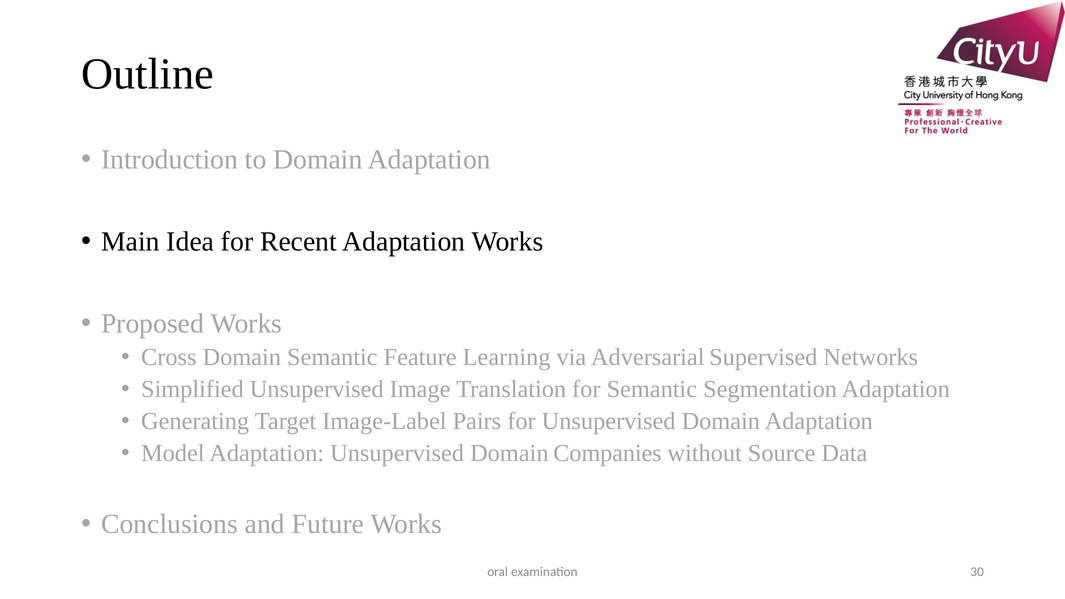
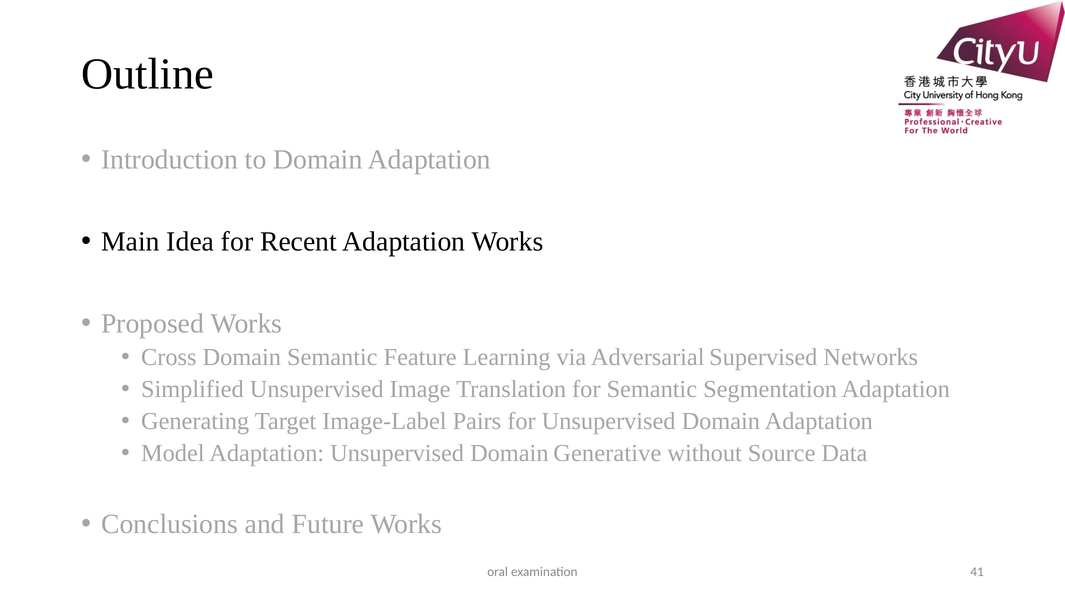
Companies: Companies -> Generative (607, 453)
30: 30 -> 41 (977, 572)
